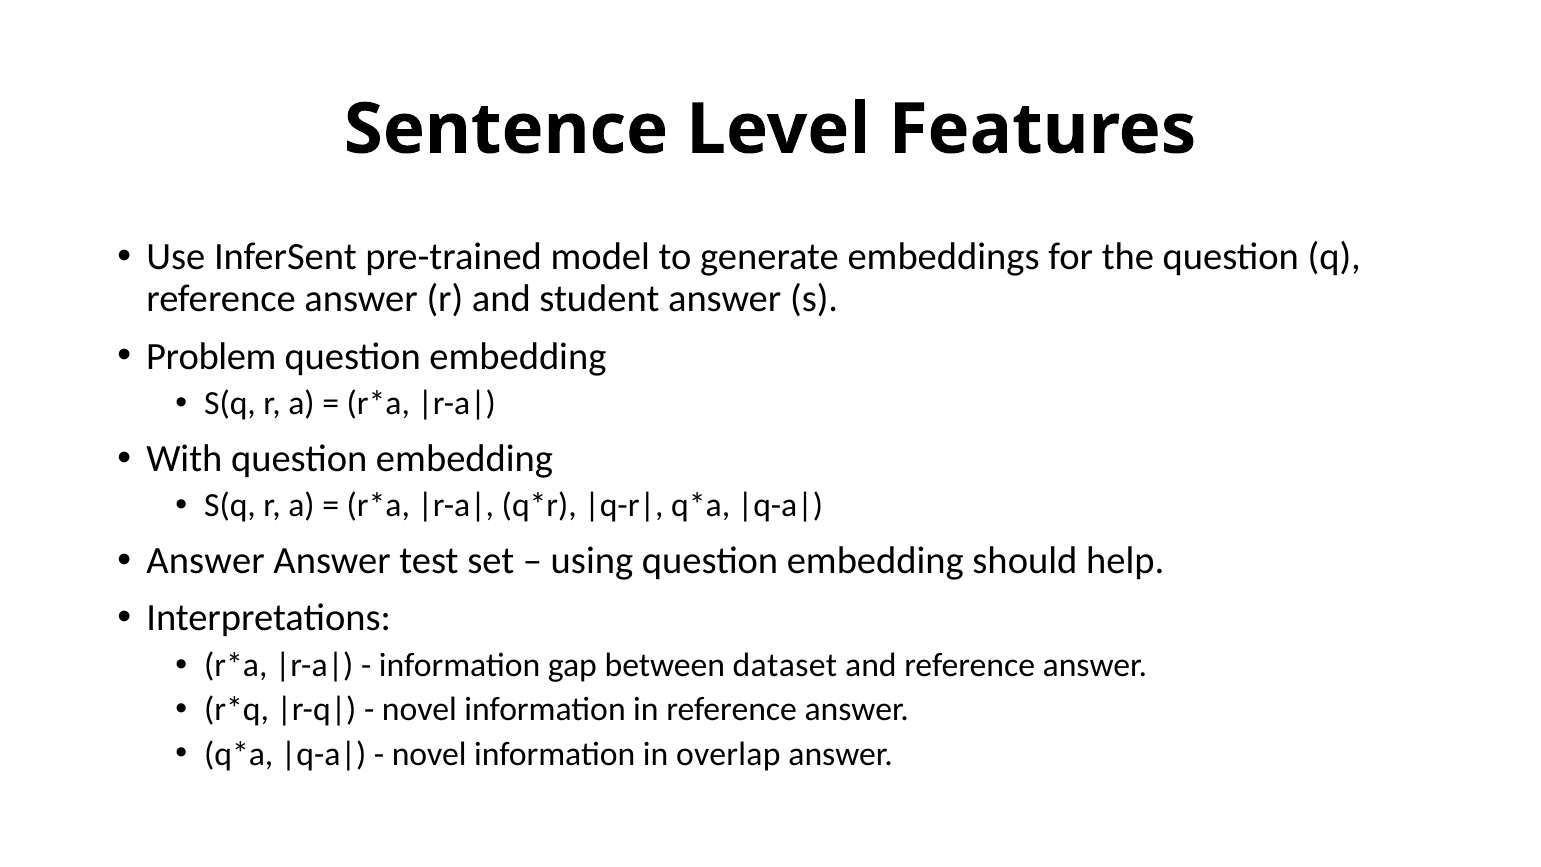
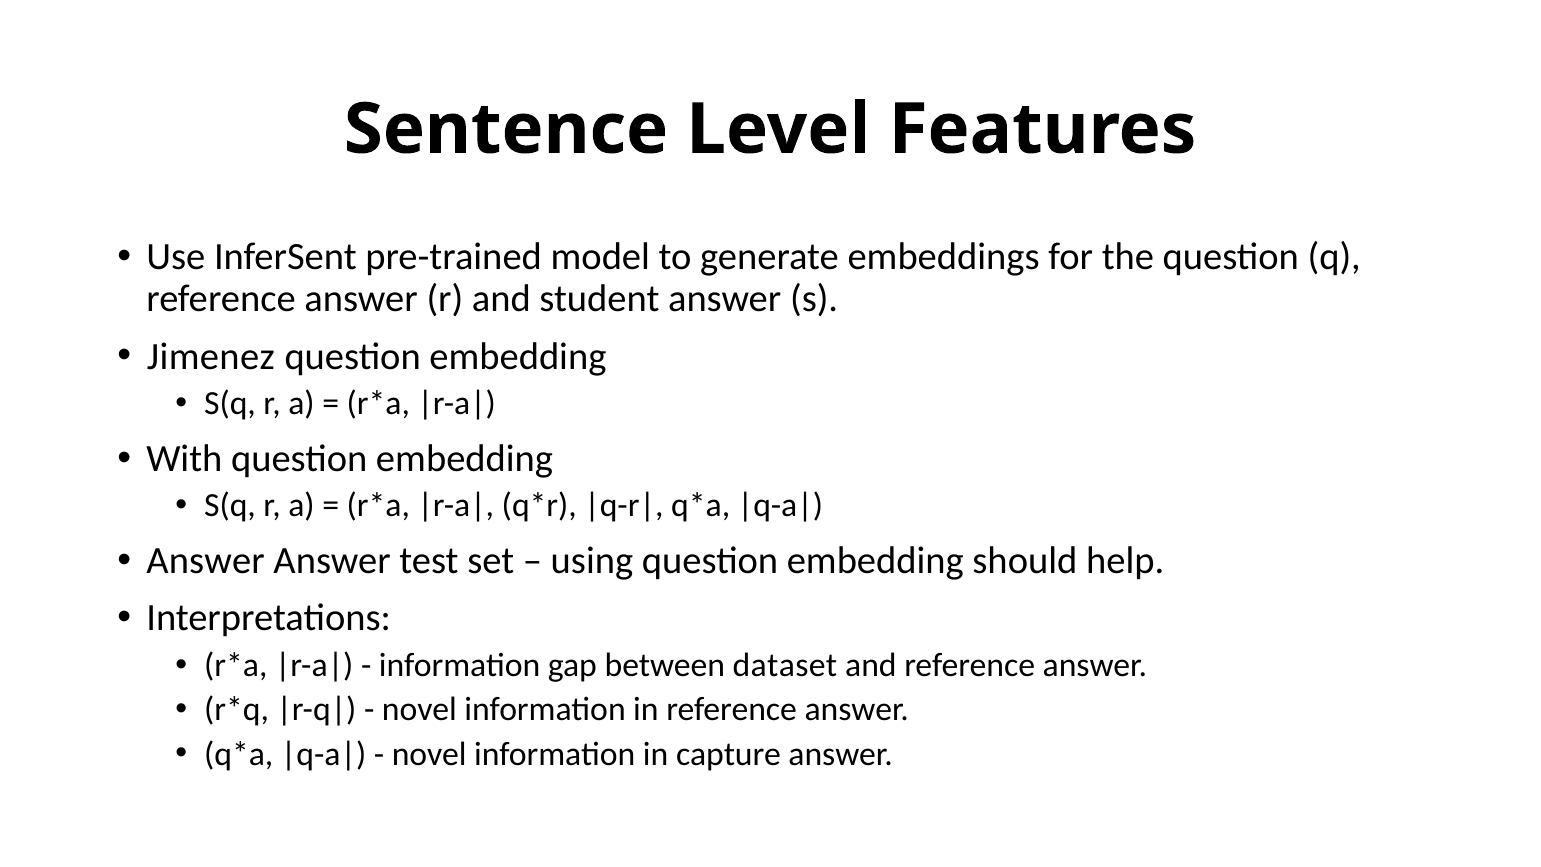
Problem: Problem -> Jimenez (211, 356)
overlap: overlap -> capture (728, 754)
